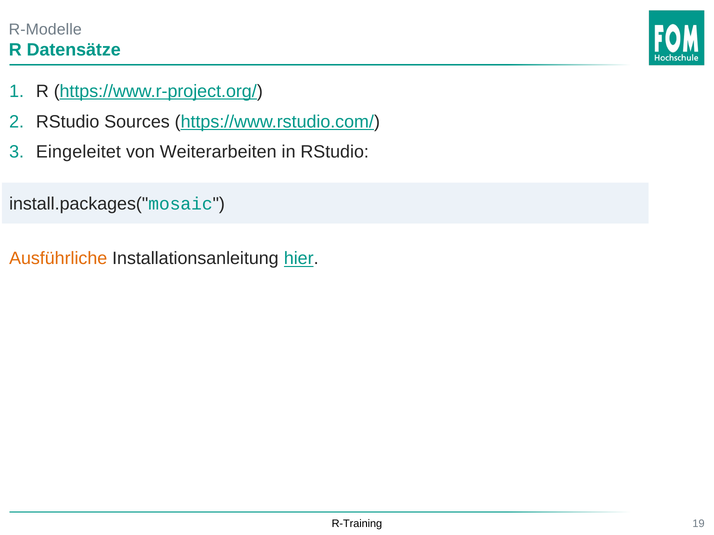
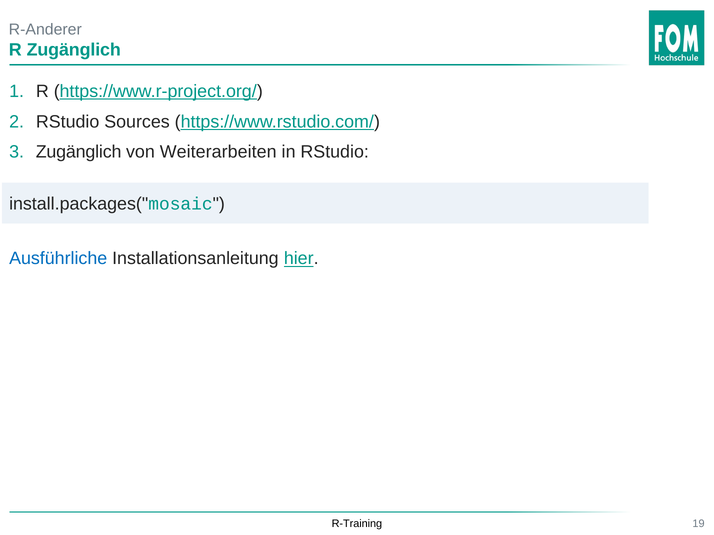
R-Modelle: R-Modelle -> R-Anderer (45, 29)
R Datensätze: Datensätze -> Zugänglich (74, 50)
Eingeleitet: Eingeleitet -> Zugänglich (79, 152)
Ausführliche colour: orange -> blue (58, 259)
